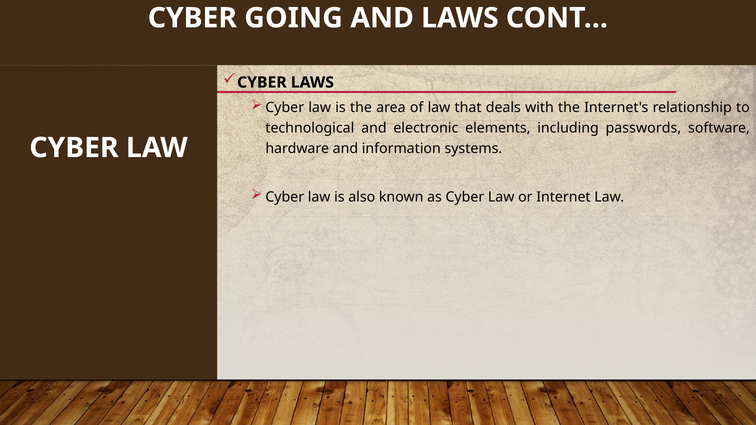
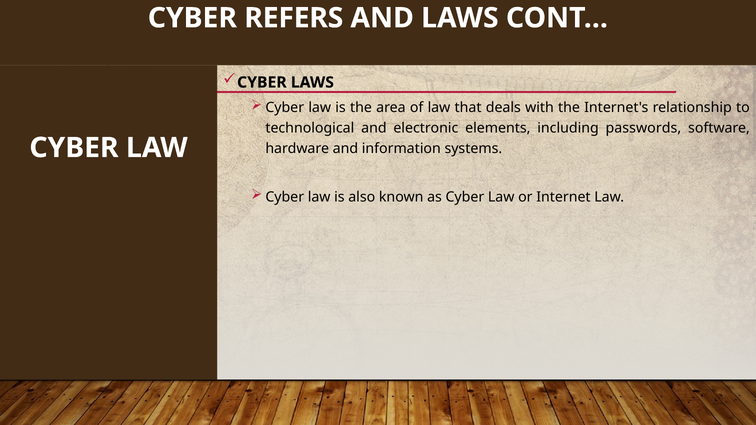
GOING: GOING -> REFERS (294, 18)
